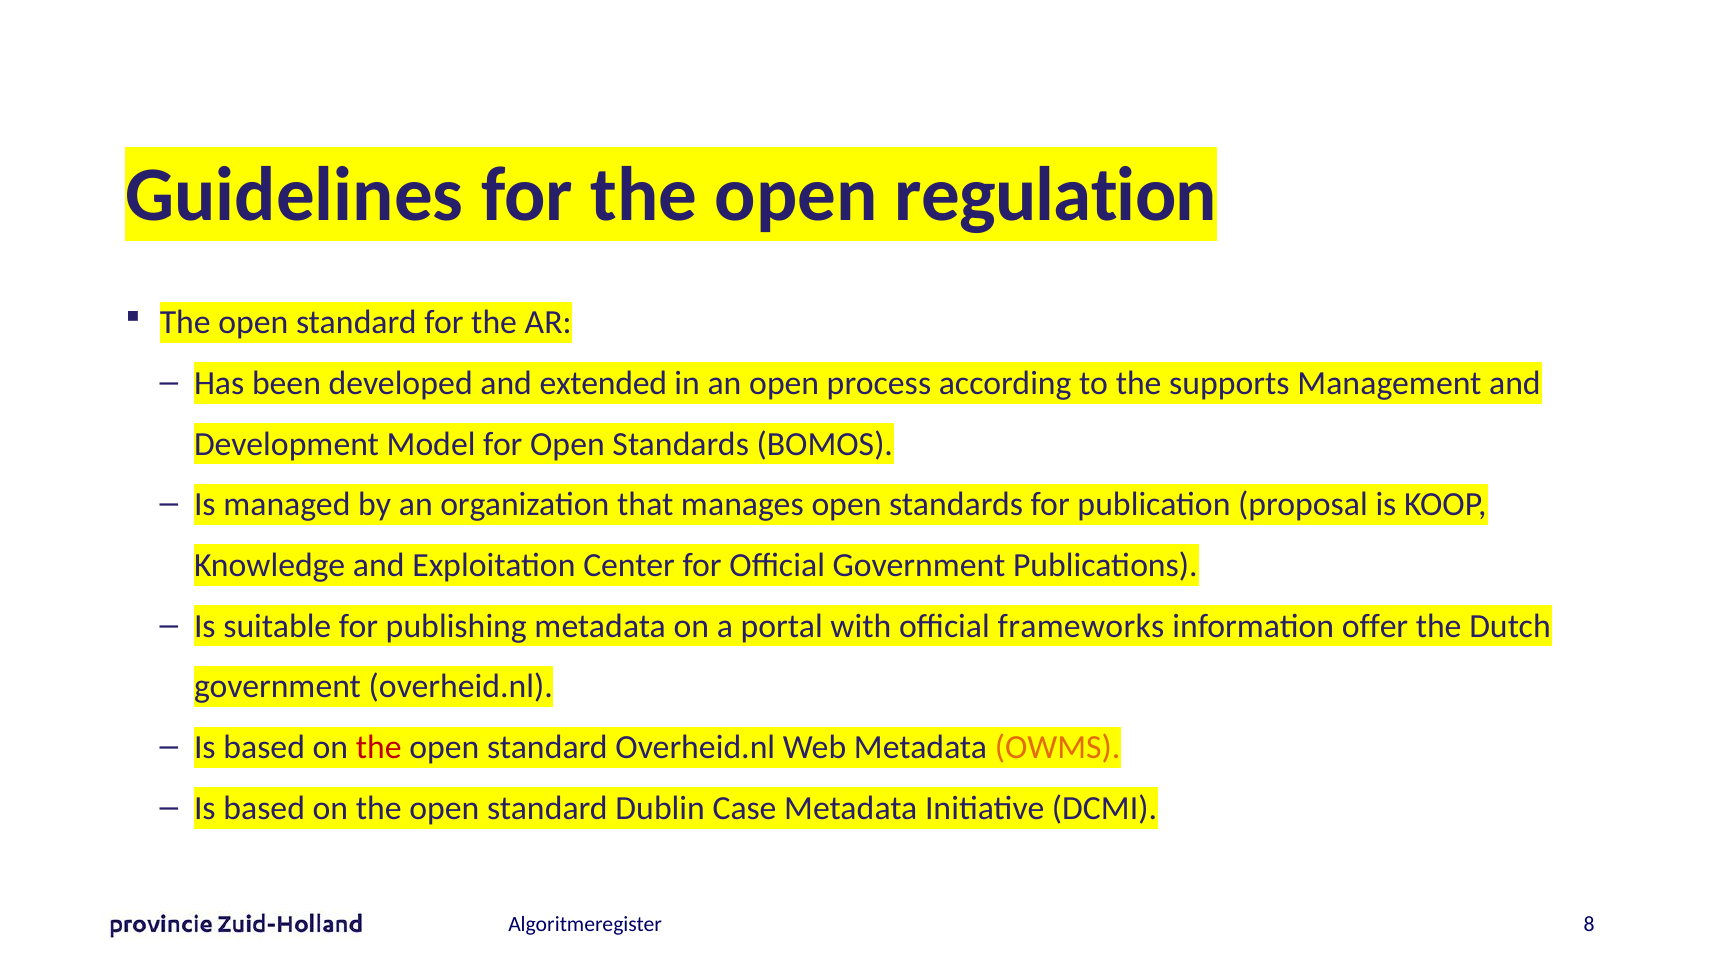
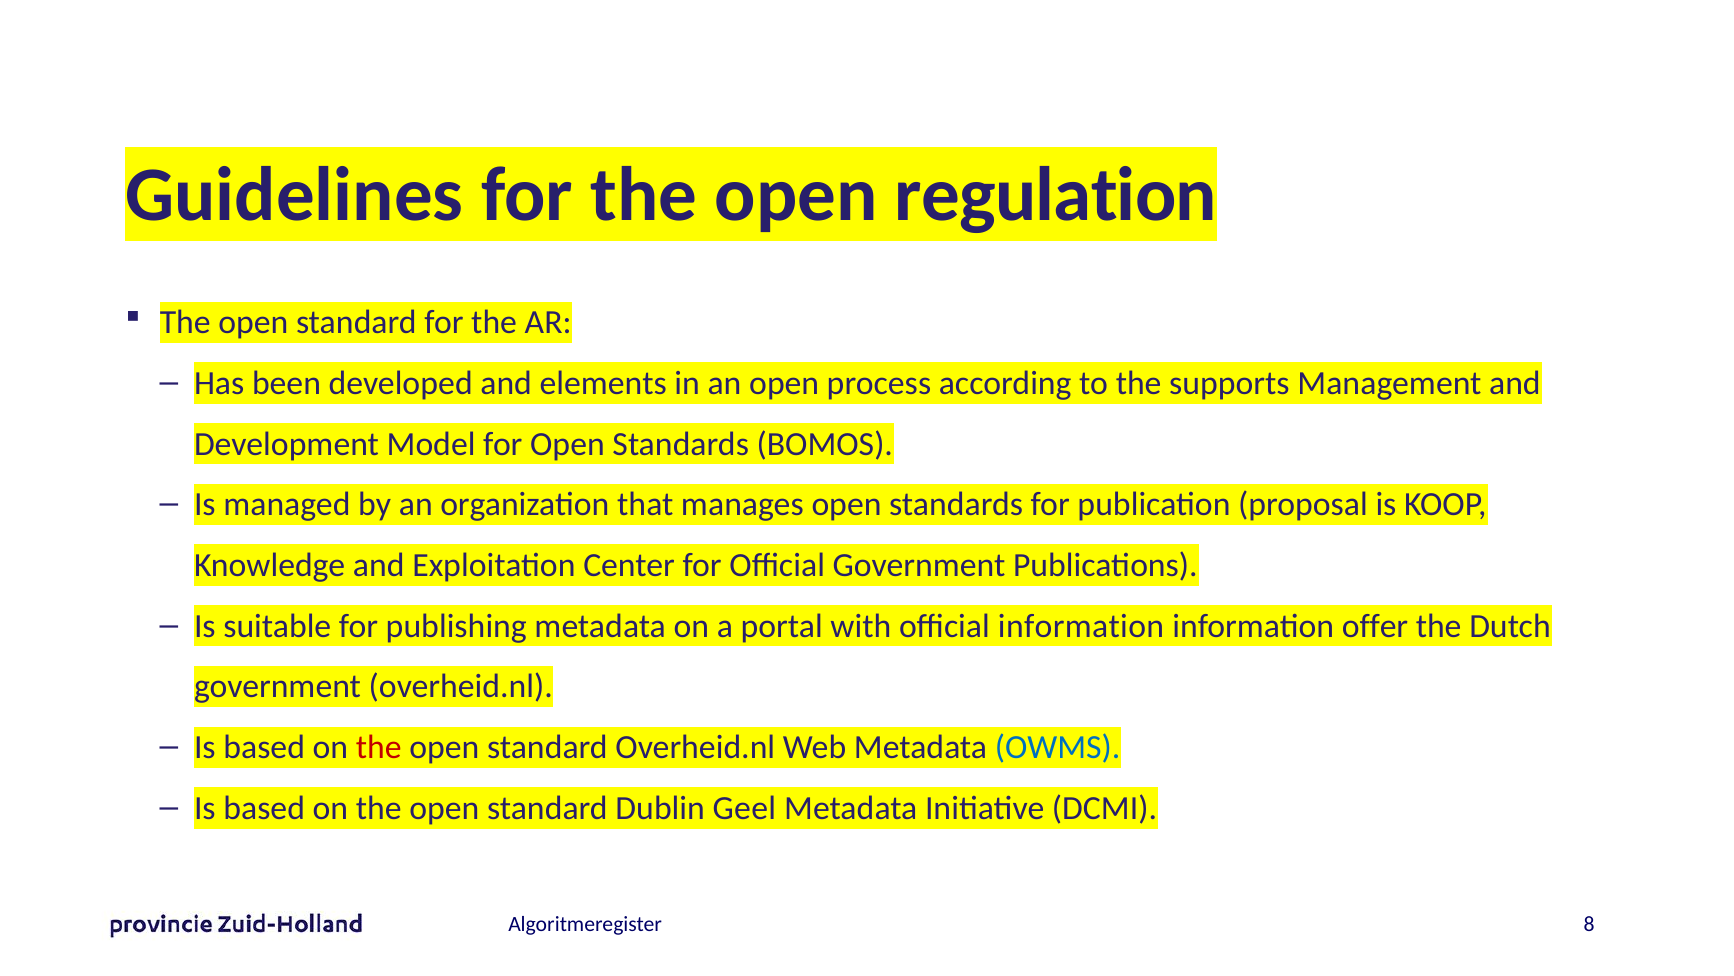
extended: extended -> elements (603, 383)
official frameworks: frameworks -> information (1081, 626)
OWMS colour: orange -> blue (1058, 747)
Case: Case -> Geel (744, 808)
